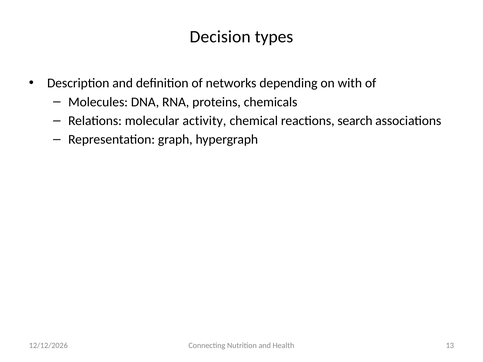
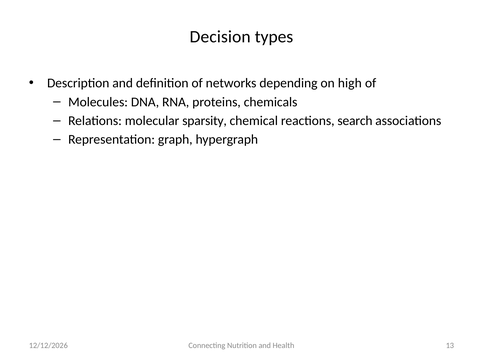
with: with -> high (350, 83)
activity: activity -> sparsity (205, 121)
